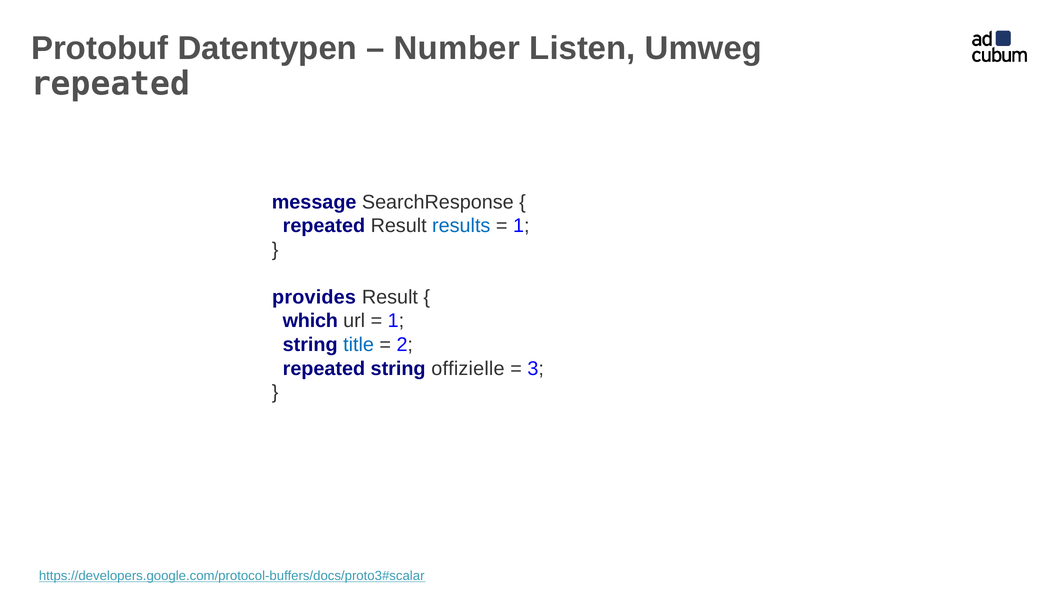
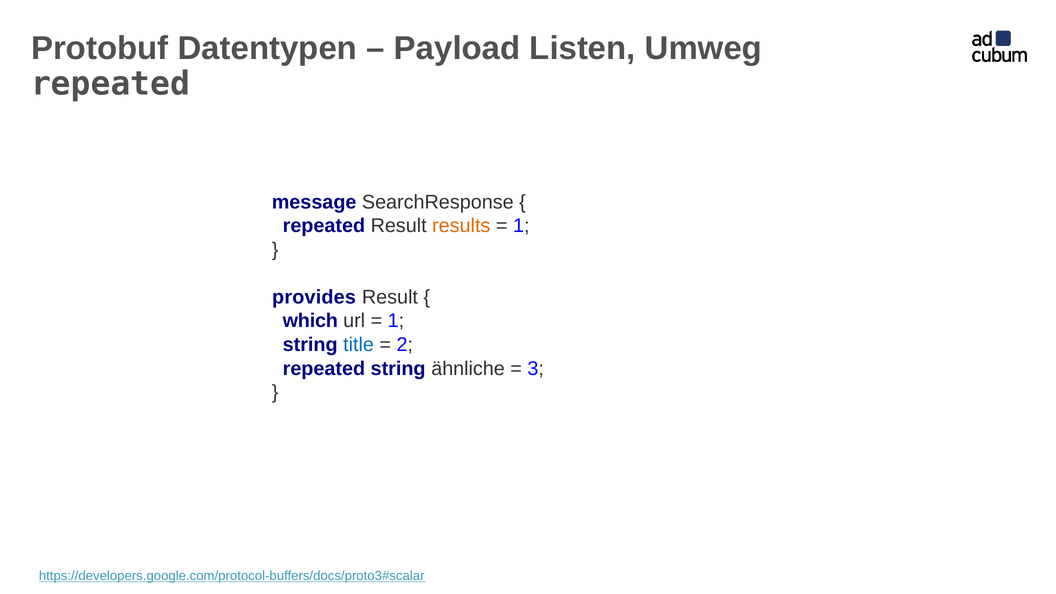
Number: Number -> Payload (457, 48)
results colour: blue -> orange (461, 226)
offizielle: offizielle -> ähnliche (468, 368)
